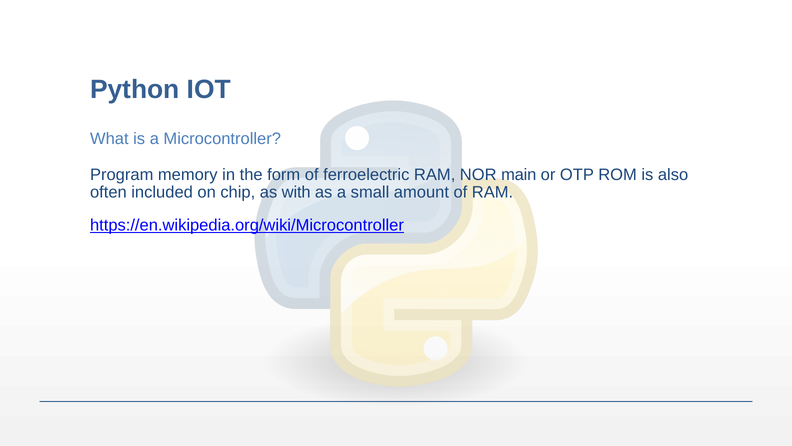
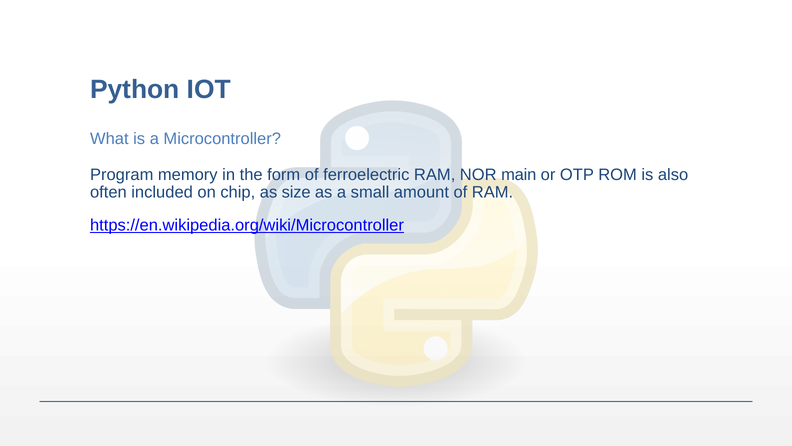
with: with -> size (296, 192)
